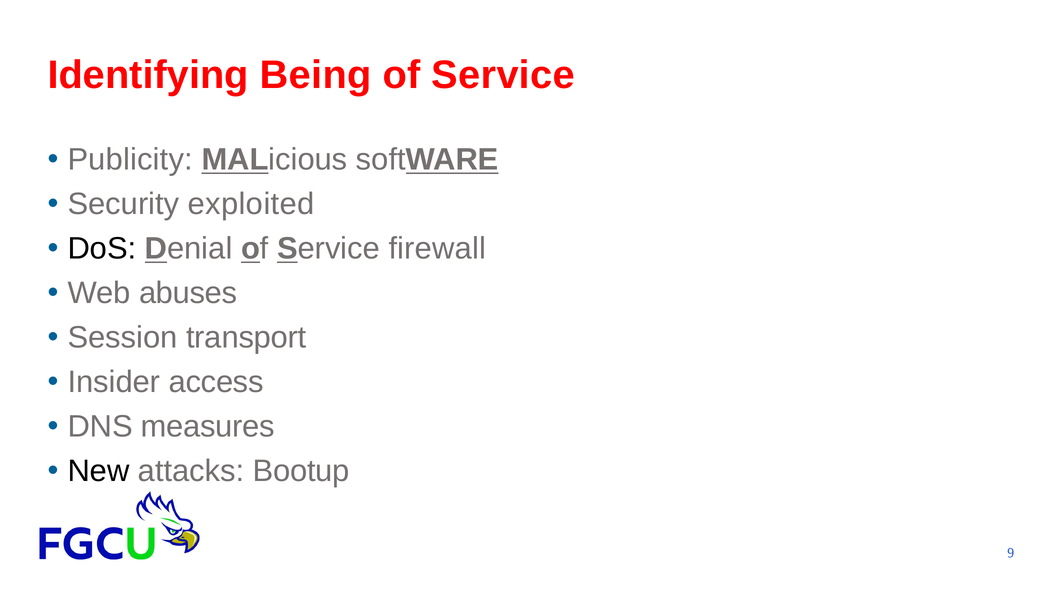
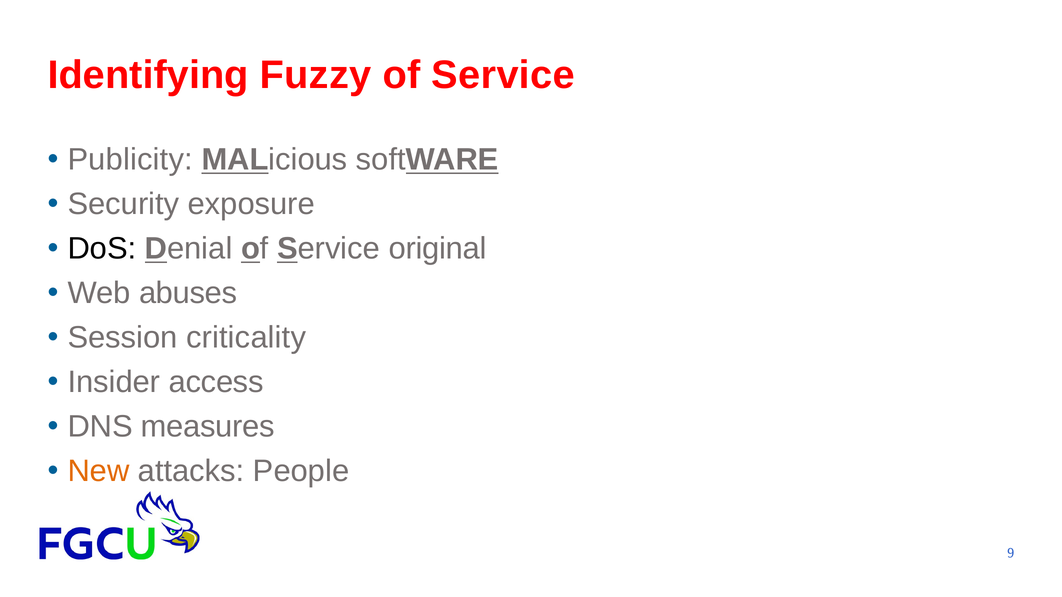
Being: Being -> Fuzzy (316, 75)
exploited: exploited -> exposure (251, 204)
firewall: firewall -> original (438, 249)
transport: transport -> criticality (246, 338)
New colour: black -> orange (99, 472)
Bootup: Bootup -> People (301, 472)
